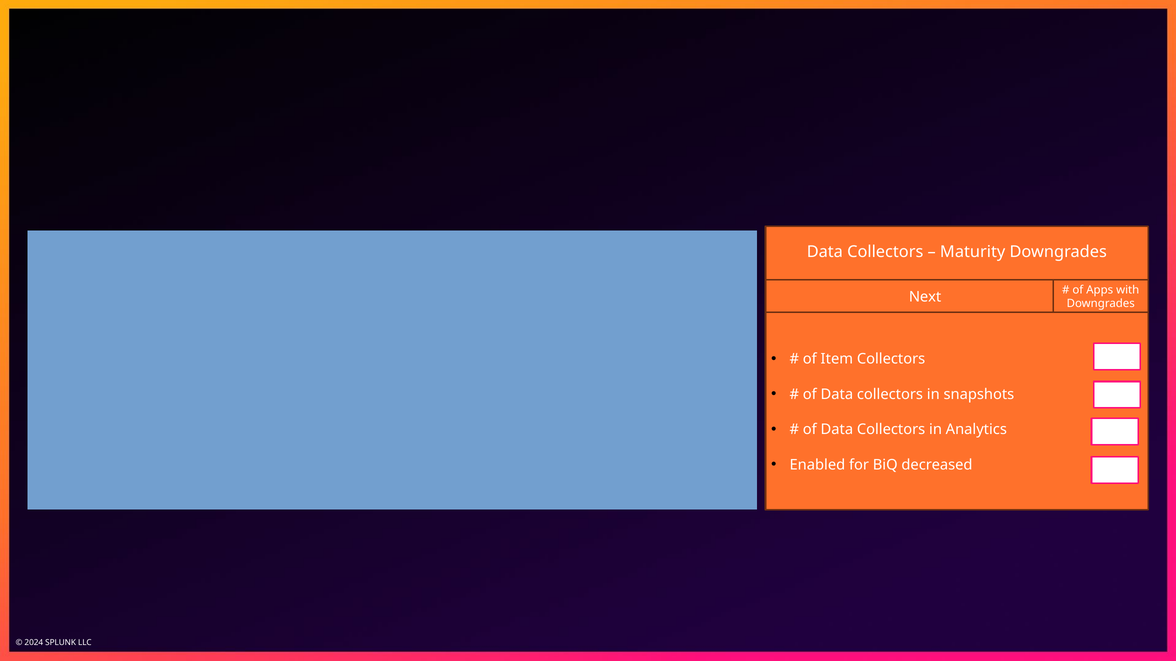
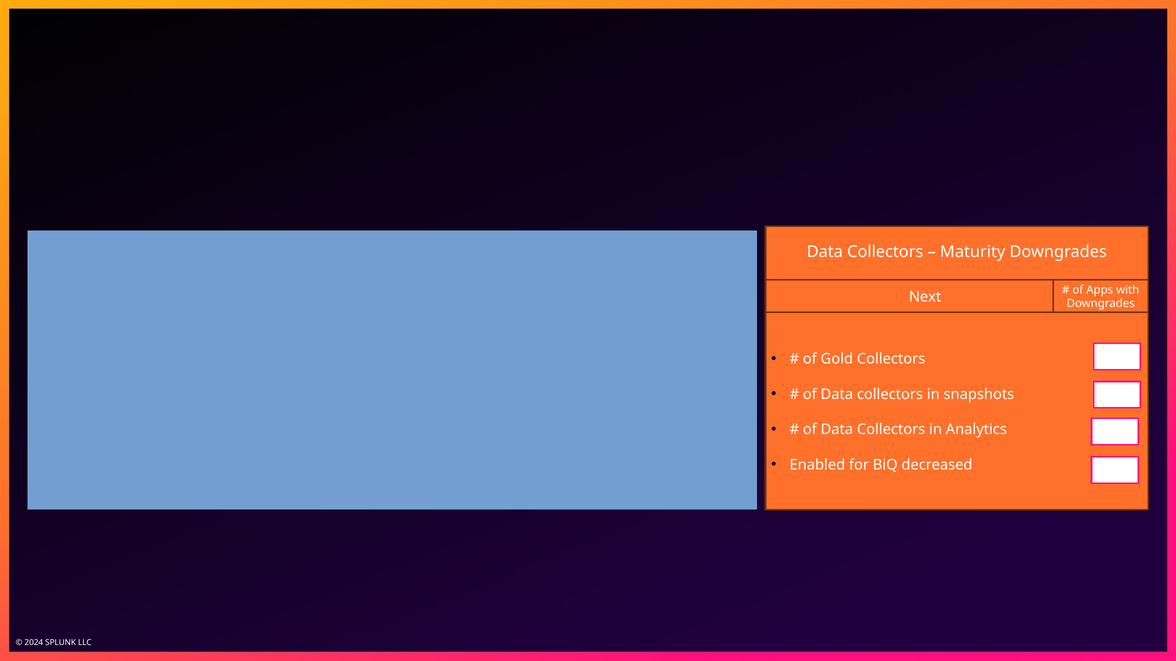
Item: Item -> Gold (837, 359)
